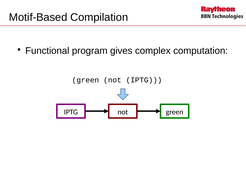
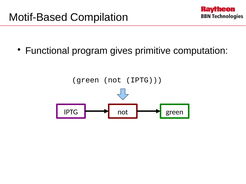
complex: complex -> primitive (153, 51)
